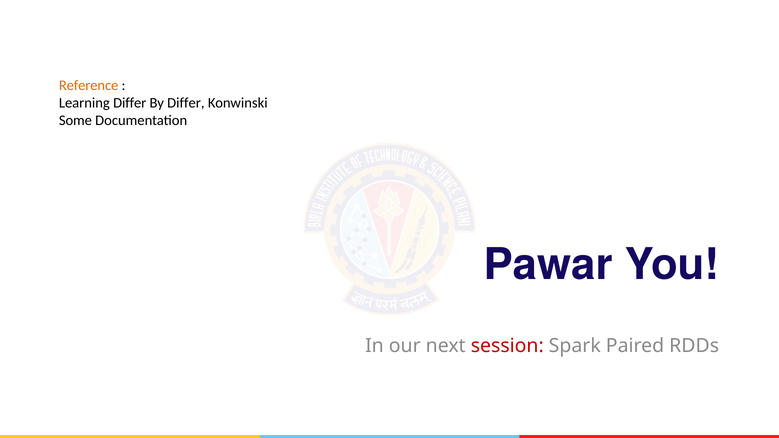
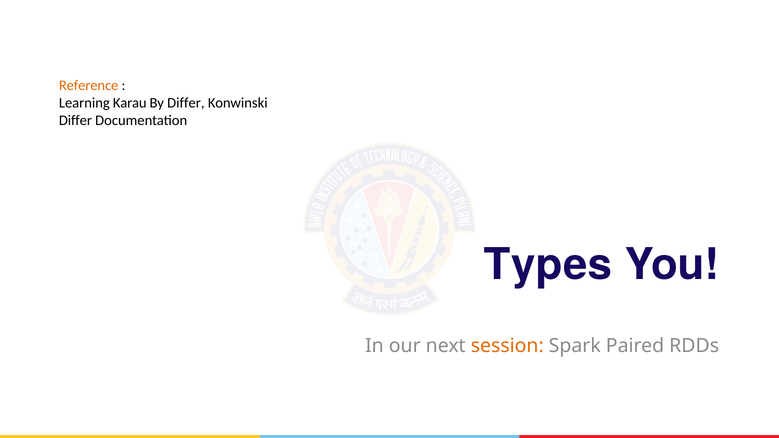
Learning Differ: Differ -> Karau (130, 103)
Some: Some -> Differ (75, 121)
Pawar: Pawar -> Types (548, 265)
session colour: red -> orange (507, 346)
